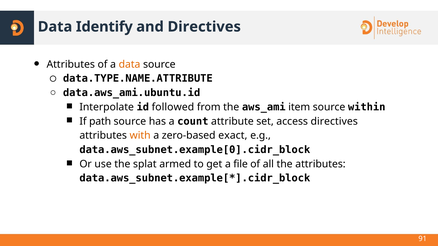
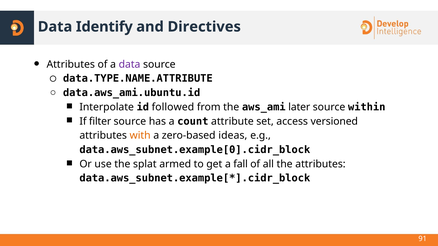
data colour: orange -> purple (130, 64)
item: item -> later (299, 107)
path: path -> filter (100, 121)
access directives: directives -> versioned (334, 121)
exact: exact -> ideas (233, 136)
file: file -> fall (241, 164)
